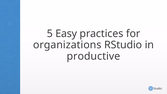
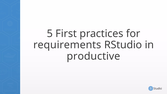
Easy: Easy -> First (66, 34)
organizations: organizations -> requirements (67, 45)
